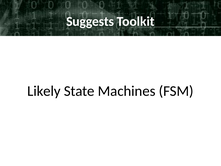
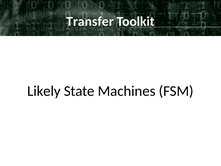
Suggests: Suggests -> Transfer (90, 21)
